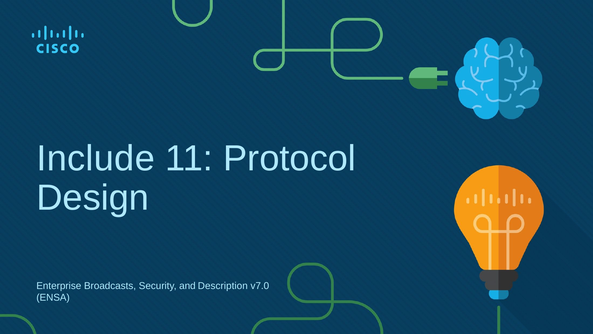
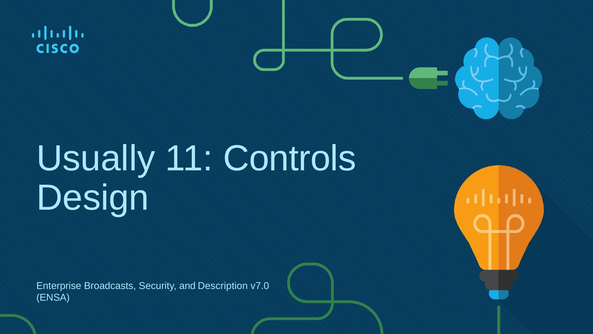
Include: Include -> Usually (96, 158)
Protocol: Protocol -> Controls (290, 158)
